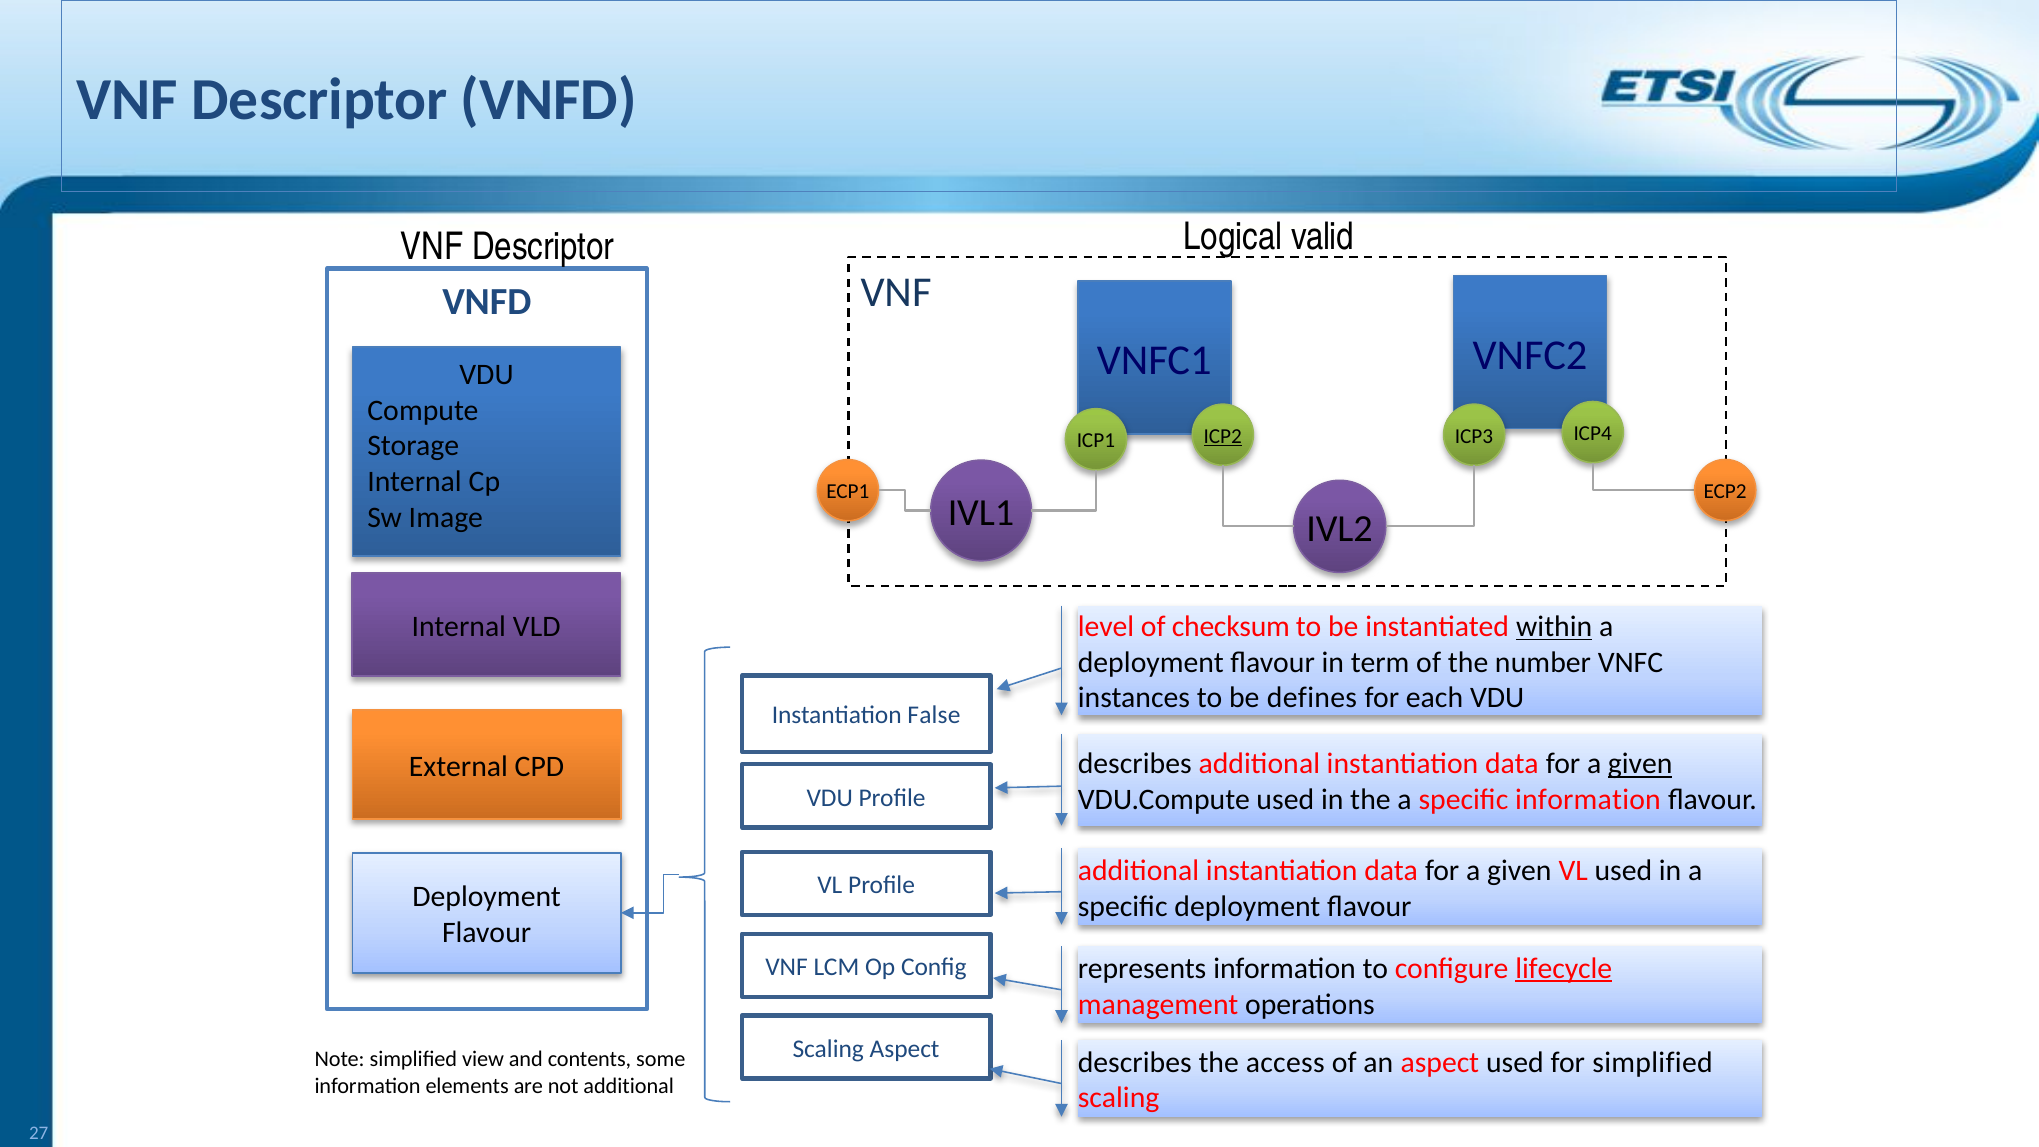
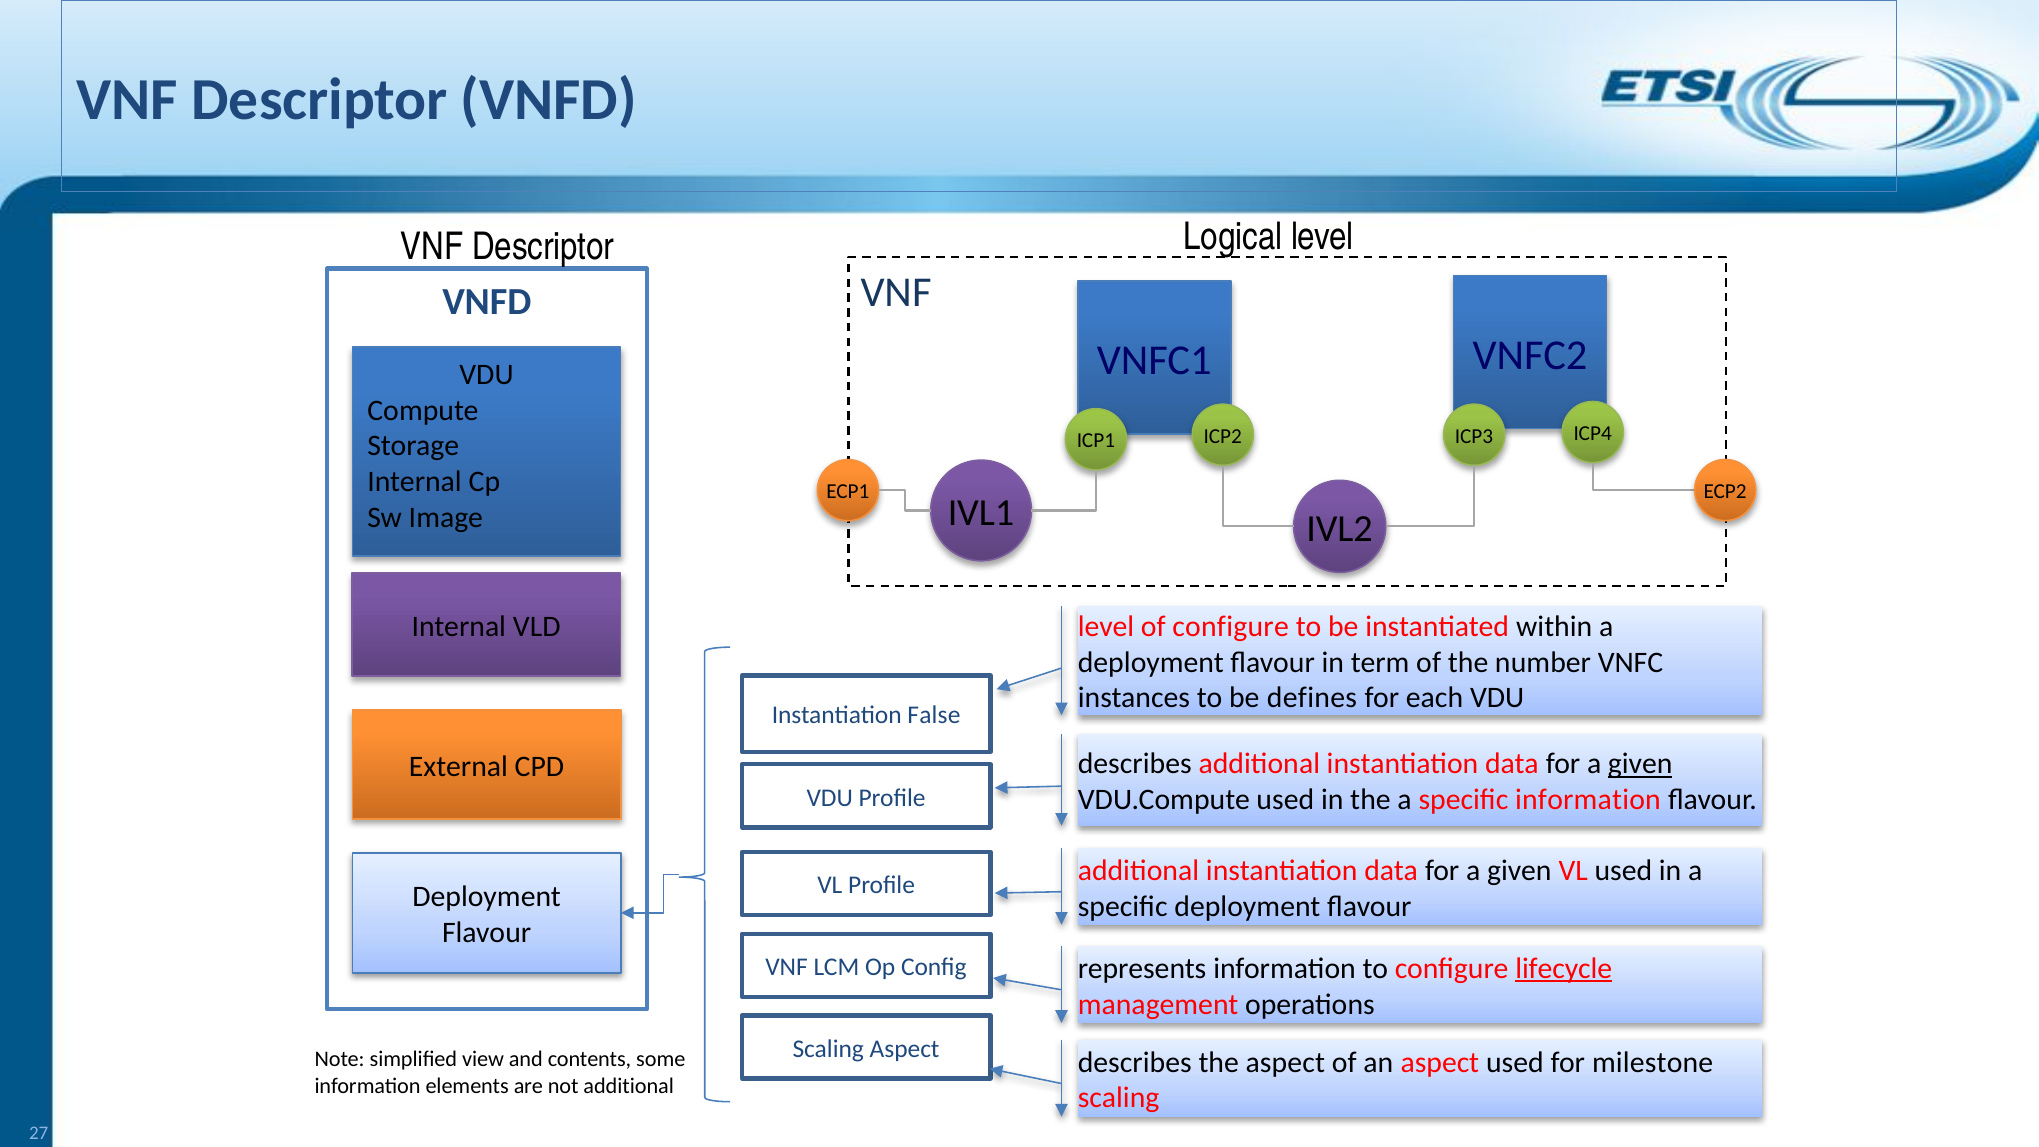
Logical valid: valid -> level (1322, 237)
ICP2 underline: present -> none (1223, 436)
of checksum: checksum -> configure (1231, 627)
within underline: present -> none (1554, 627)
the access: access -> aspect (1285, 1062)
for simplified: simplified -> milestone (1653, 1062)
